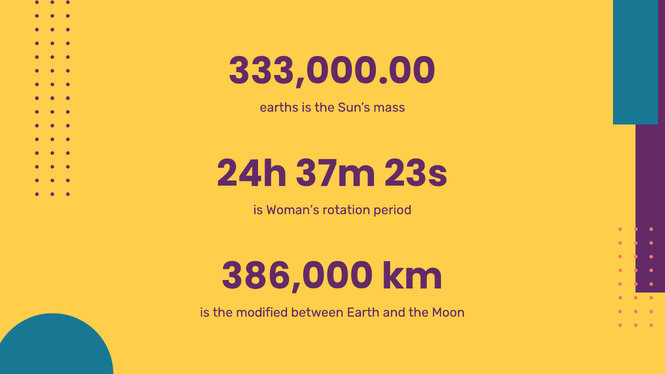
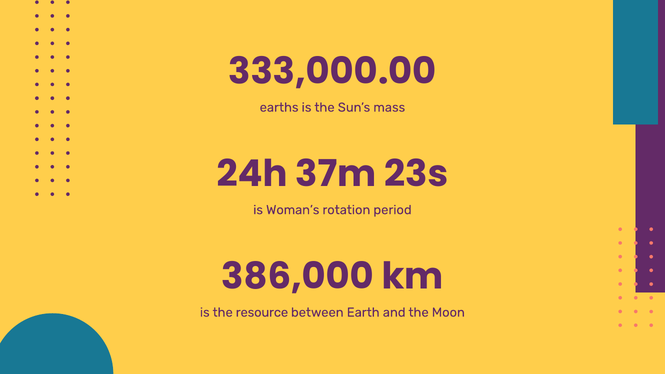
modified: modified -> resource (262, 312)
